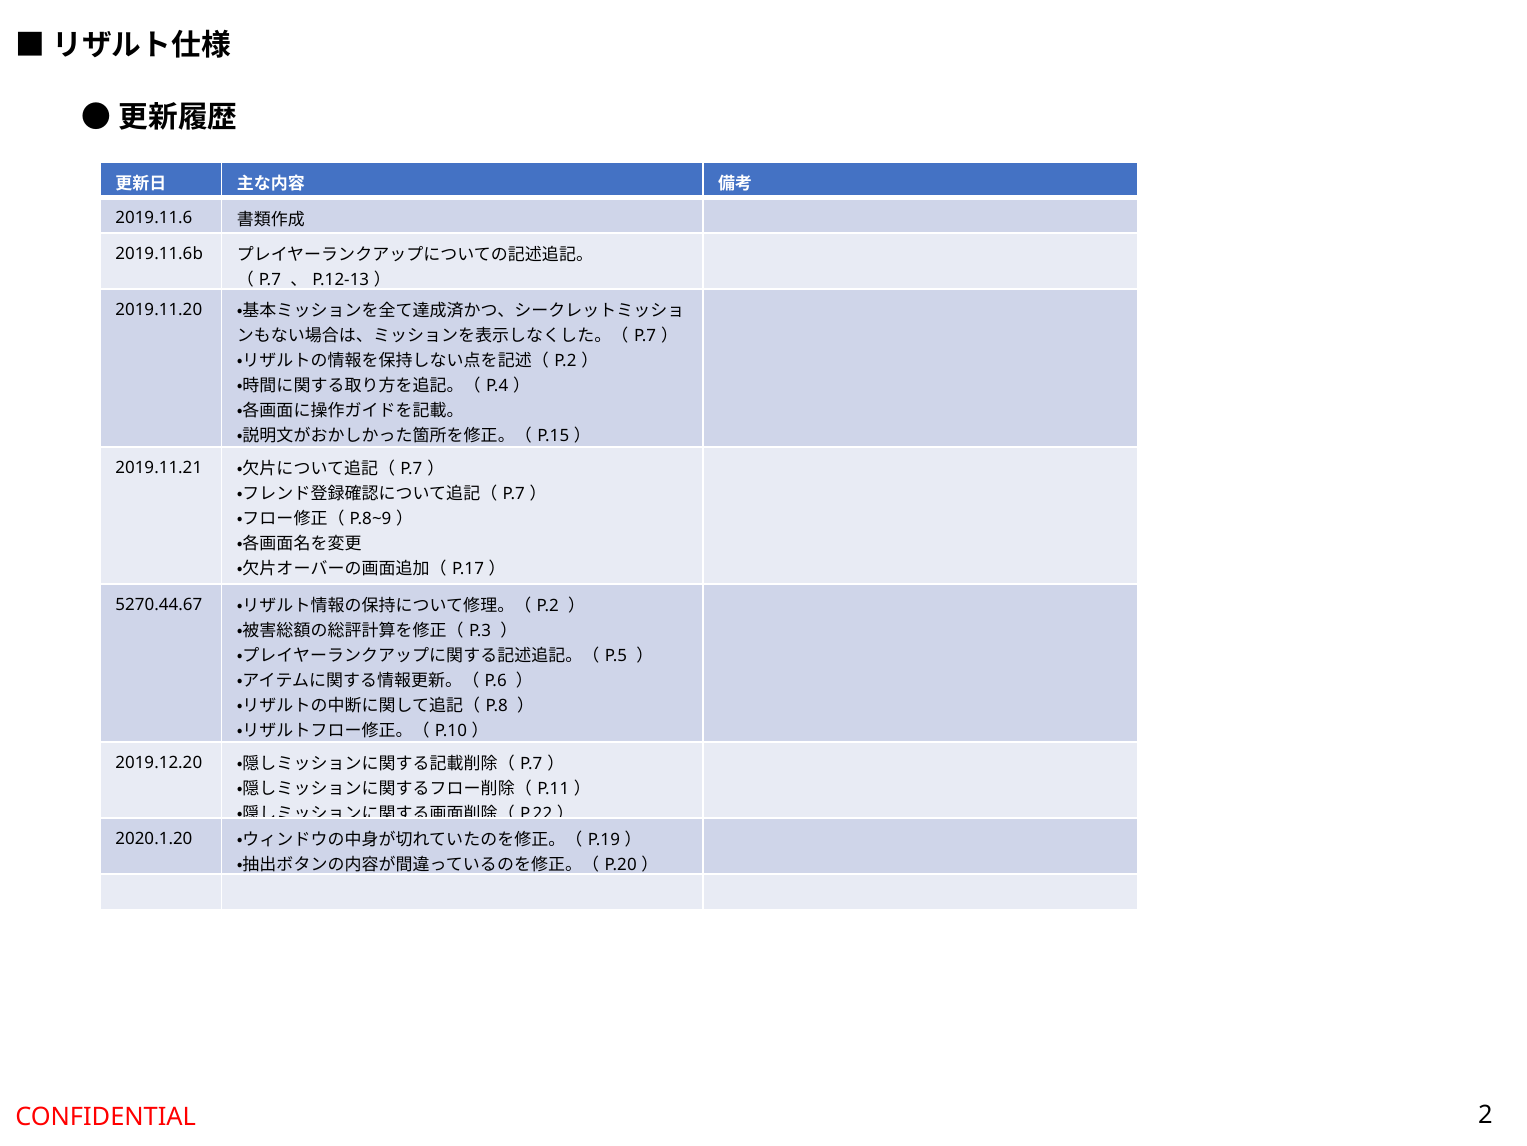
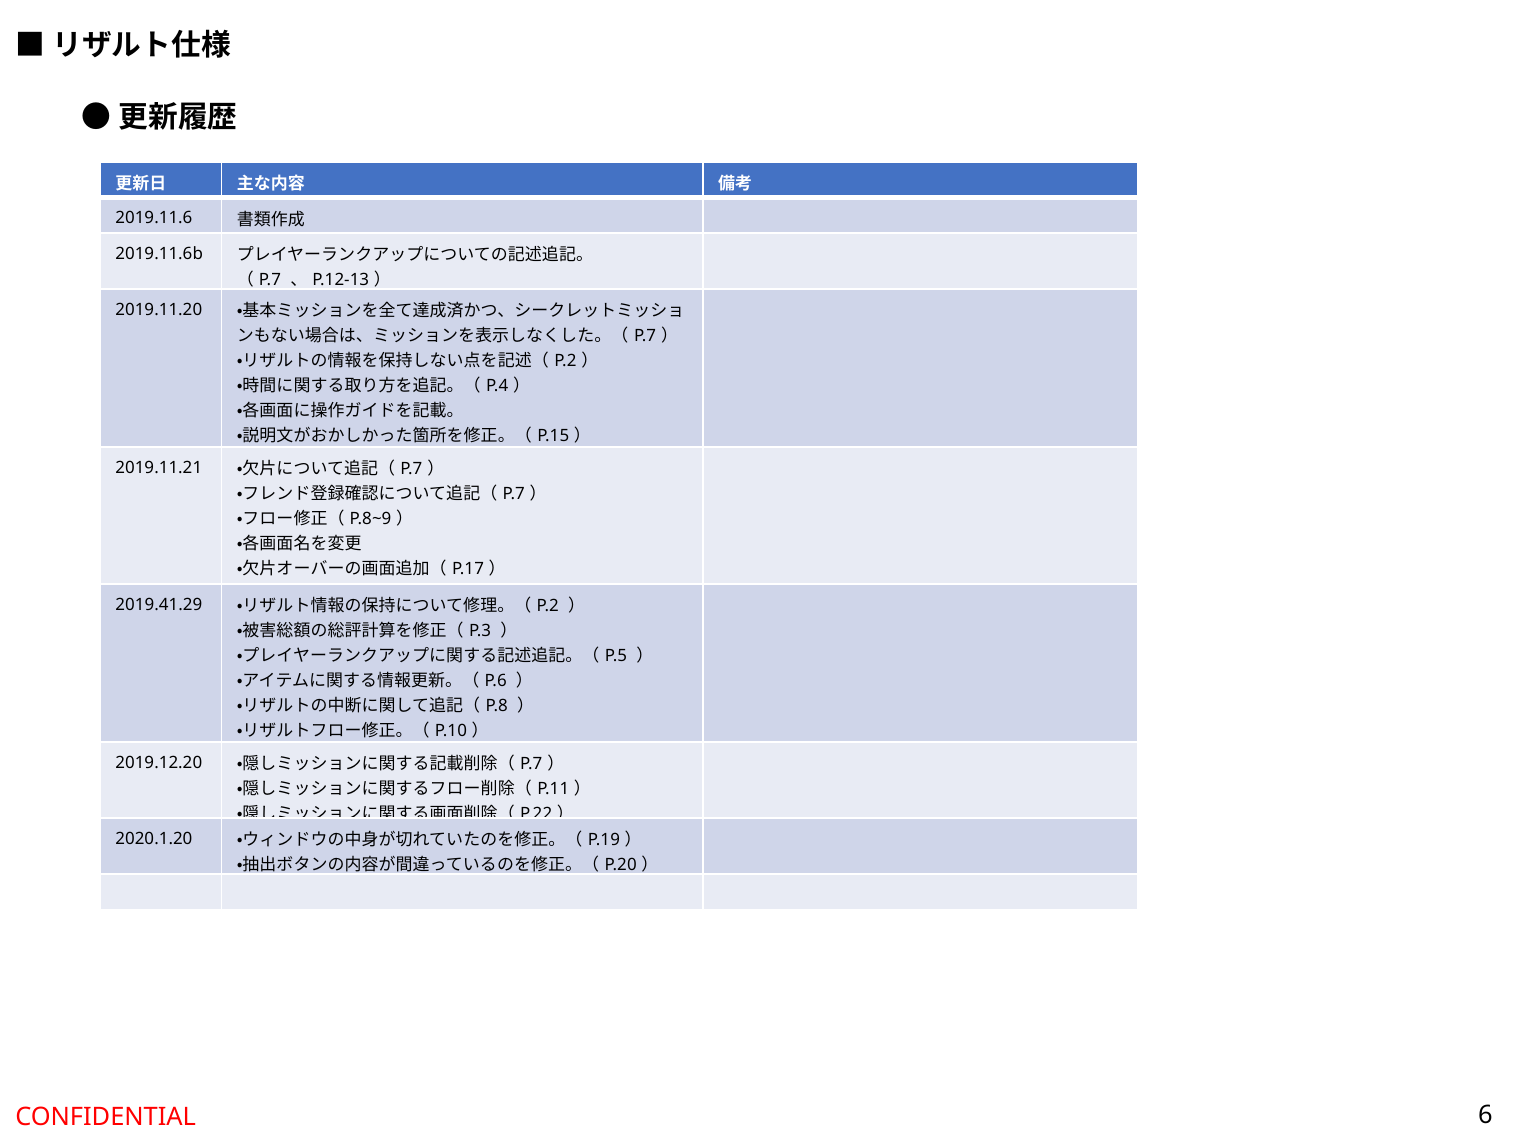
5270.44.67: 5270.44.67 -> 2019.41.29 (159, 604)
2: 2 -> 6 (1485, 1114)
